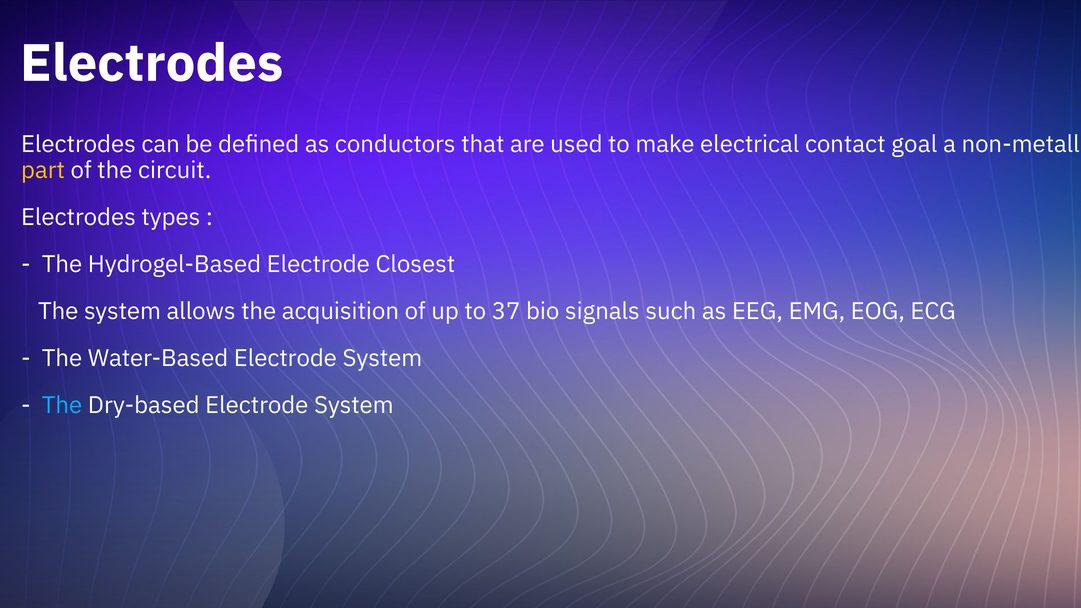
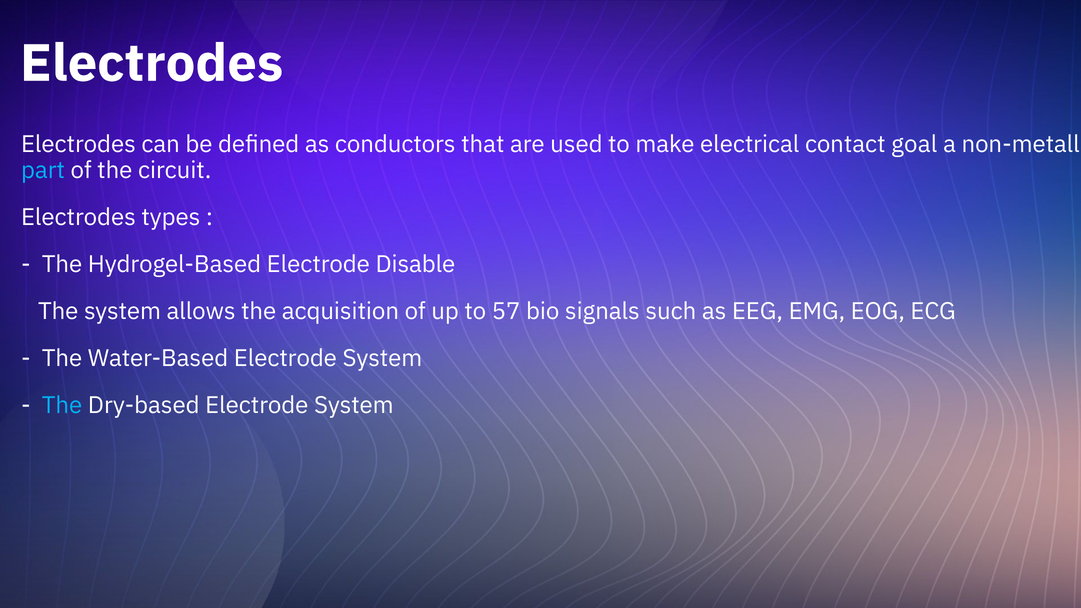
part colour: yellow -> light blue (43, 170)
Closest: Closest -> Disable (415, 264)
37: 37 -> 57 (506, 311)
